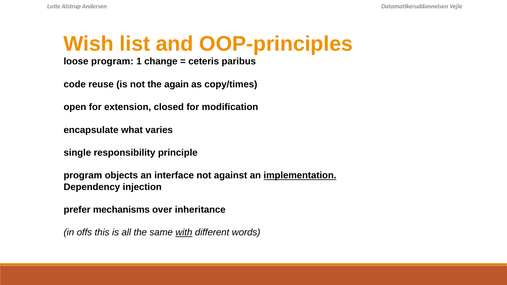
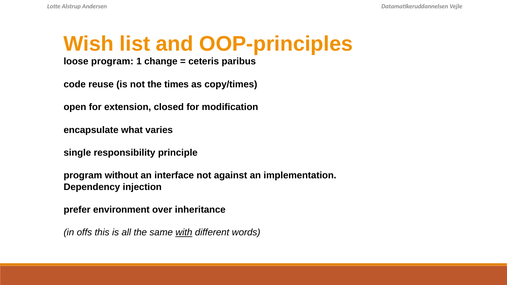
again: again -> times (177, 84)
objects: objects -> without (121, 176)
implementation underline: present -> none (300, 176)
mechanisms: mechanisms -> environment (121, 210)
